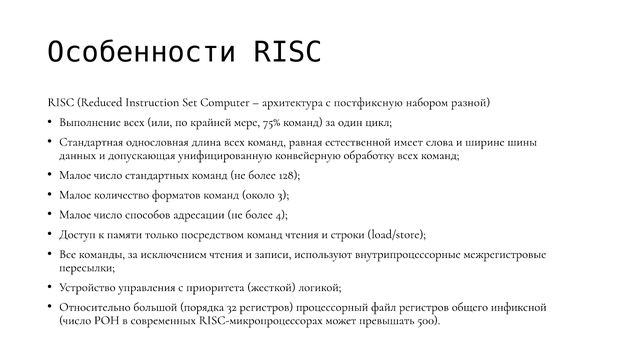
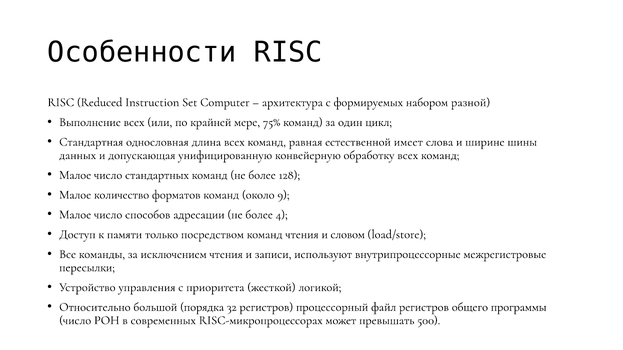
постфиксную: постфиксную -> формируемых (368, 102)
3: 3 -> 9 (284, 195)
строки: строки -> словом (348, 234)
инфиксной: инфиксной -> программы (519, 307)
